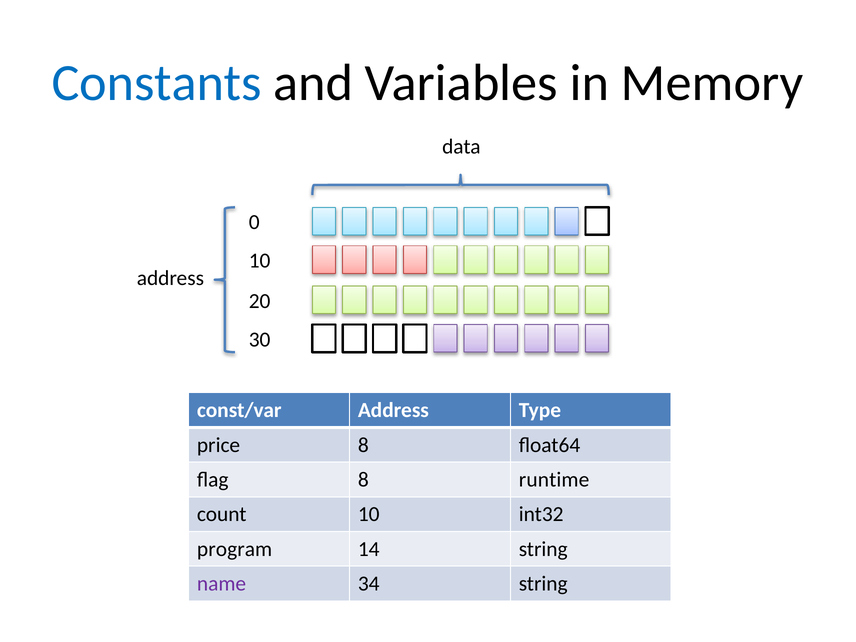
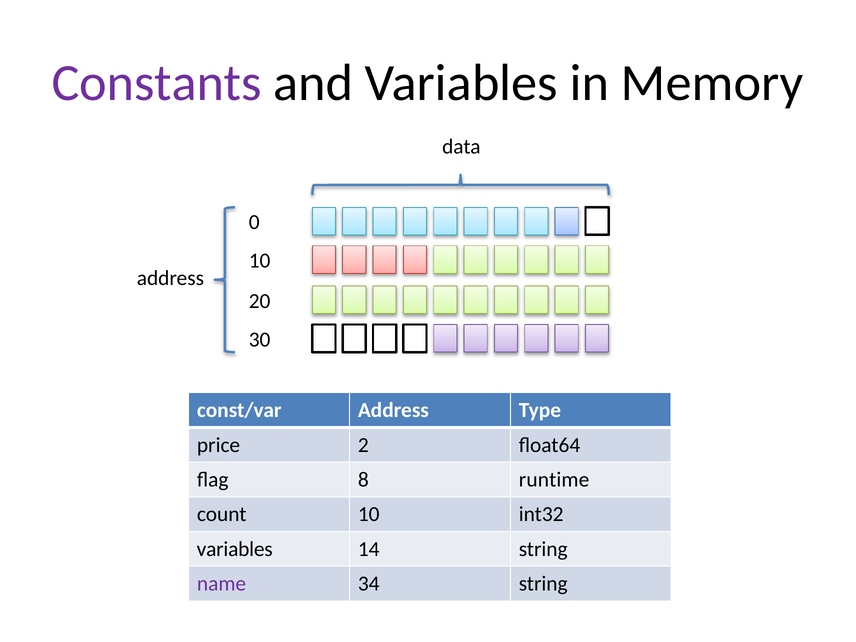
Constants colour: blue -> purple (157, 83)
price 8: 8 -> 2 (363, 445)
program: program -> variables (235, 549)
